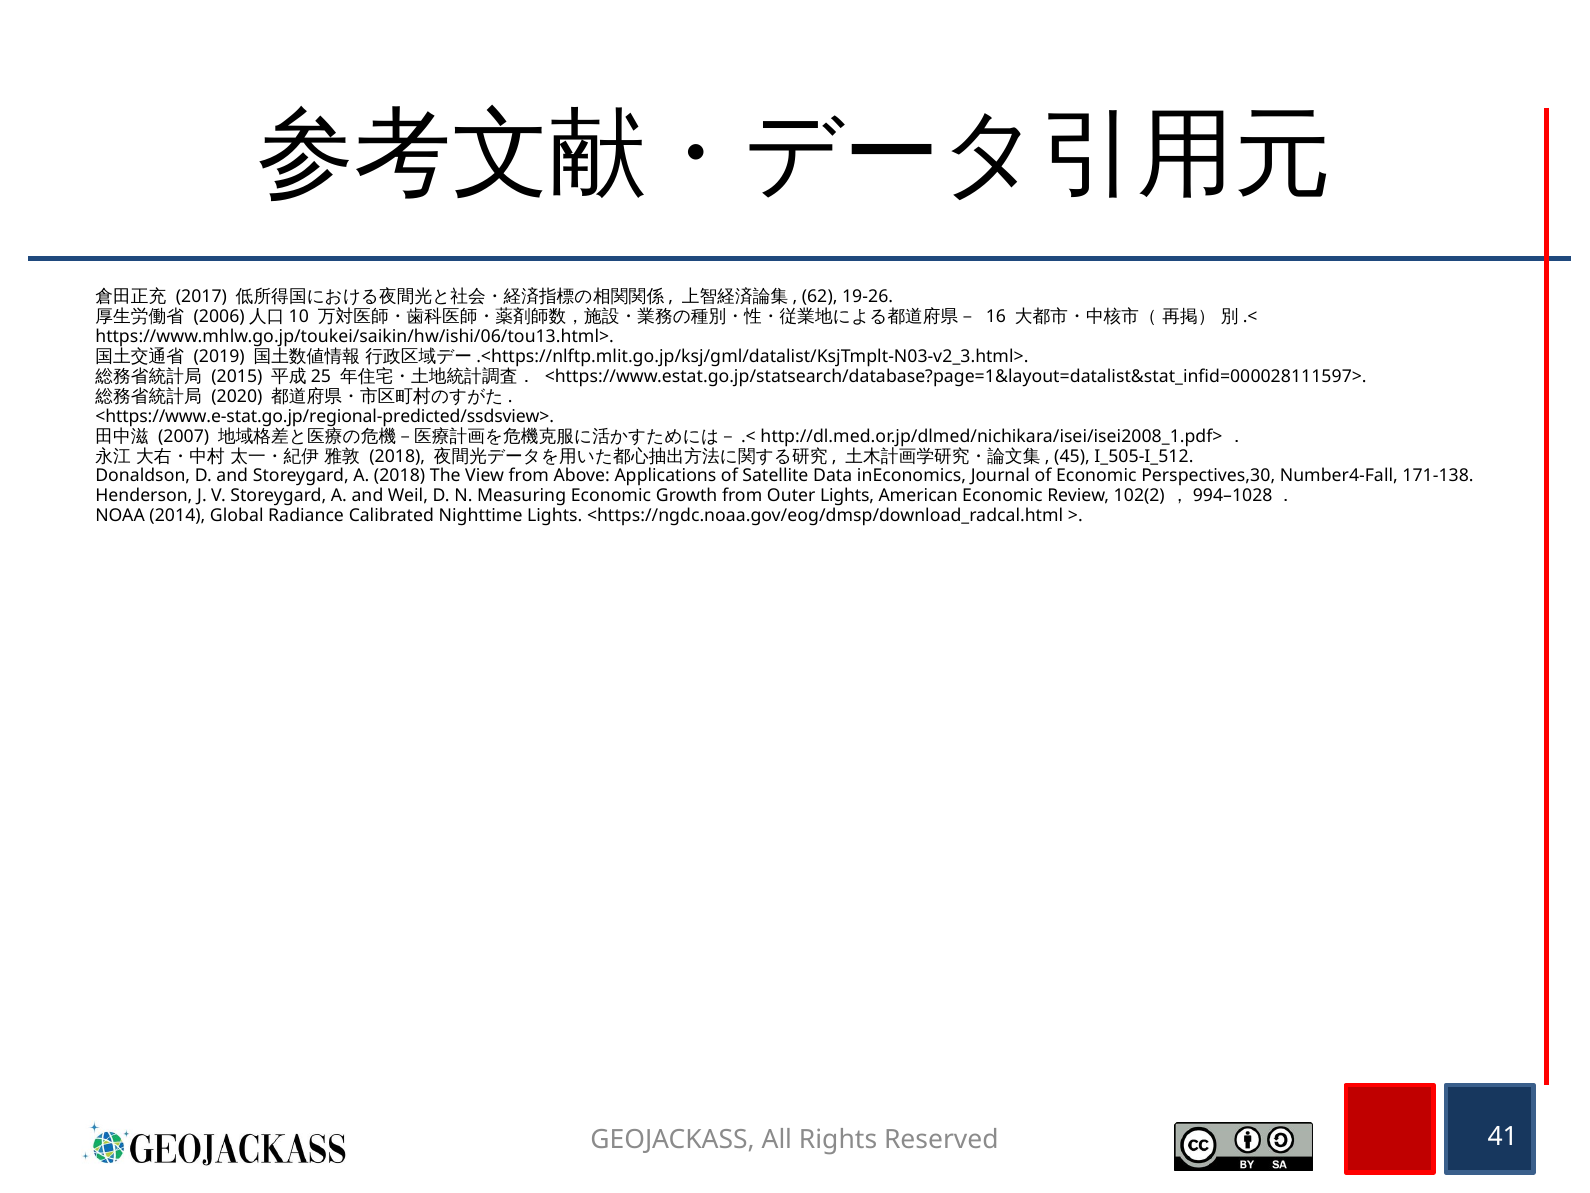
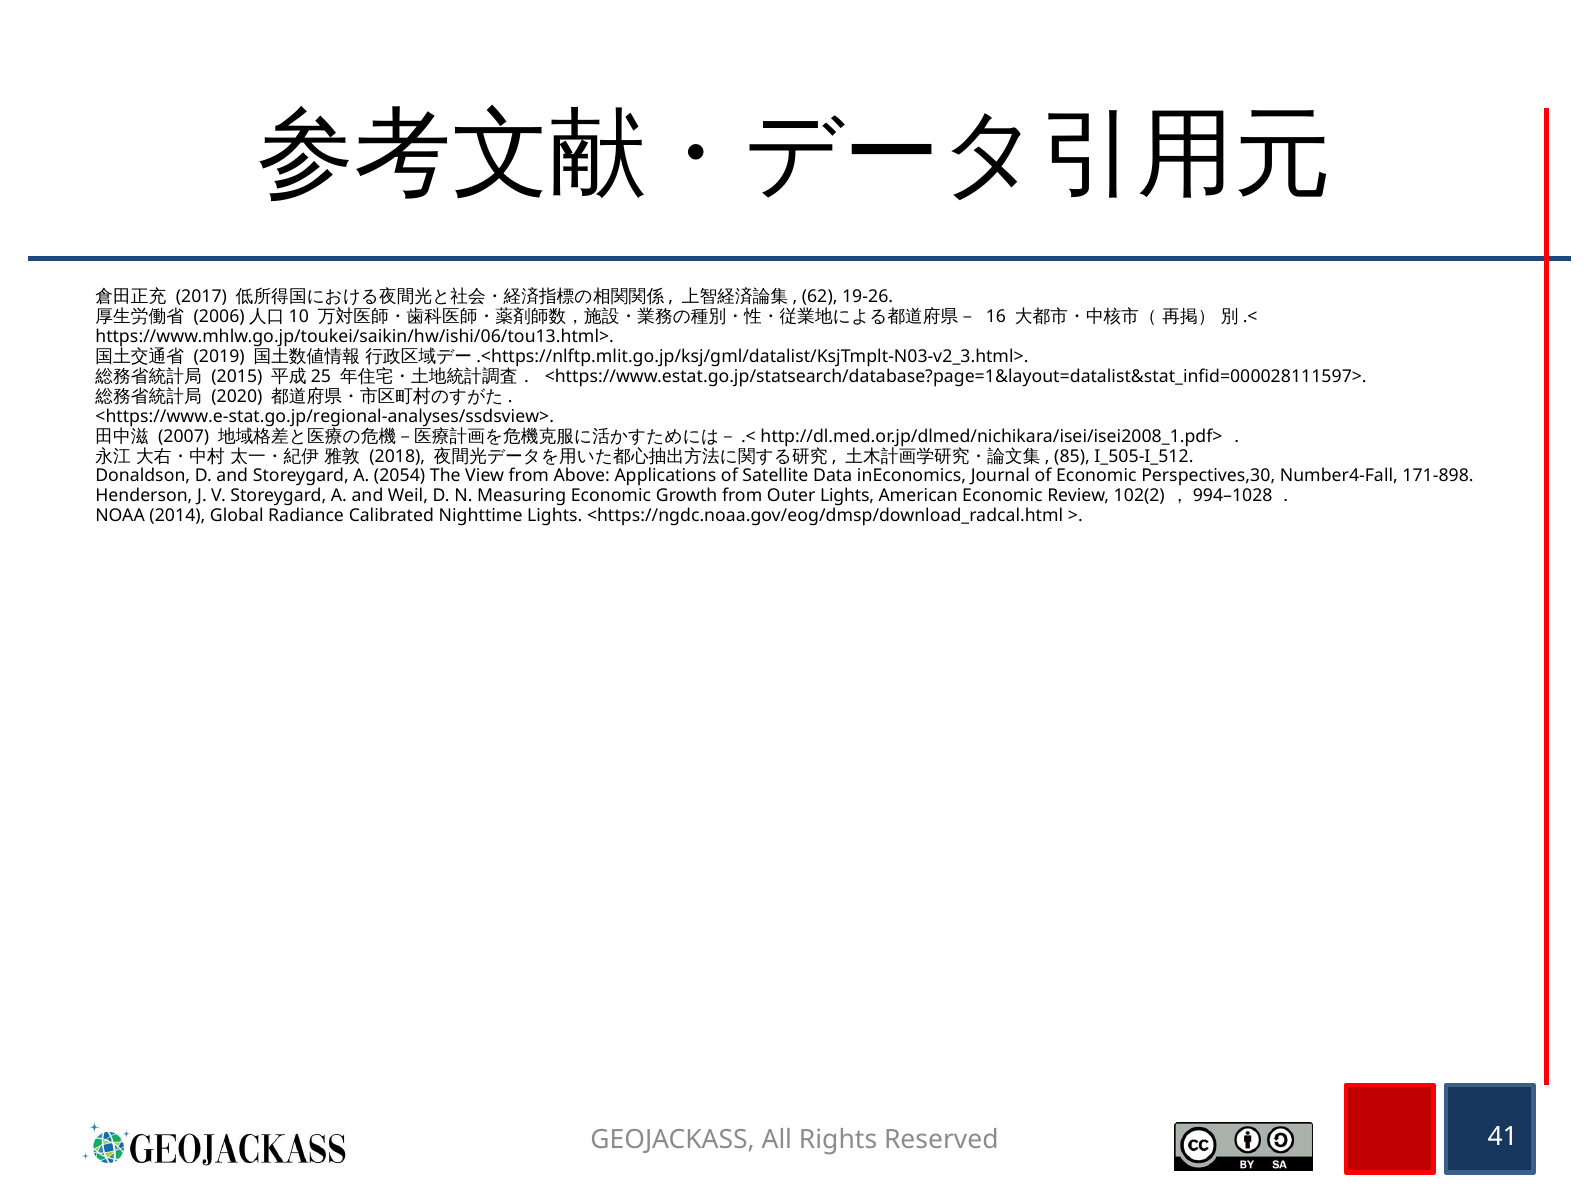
<https://www.e-stat.go.jp/regional-predicted/ssdsview>: <https://www.e-stat.go.jp/regional-predicted/ssdsview> -> <https://www.e-stat.go.jp/regional-analyses/ssdsview> (325, 416)
45: 45 -> 85 (1072, 456)
A 2018: 2018 -> 2054 (400, 476)
171-138: 171-138 -> 171-898 (1438, 476)
